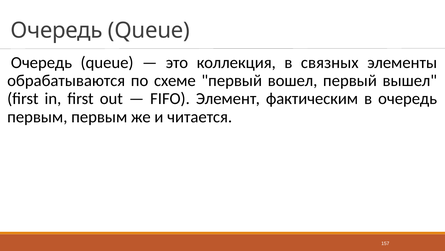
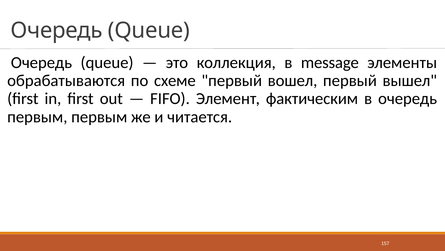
связных: связных -> message (330, 62)
